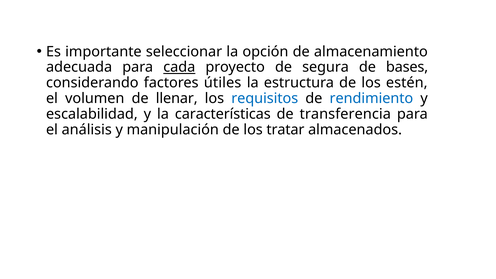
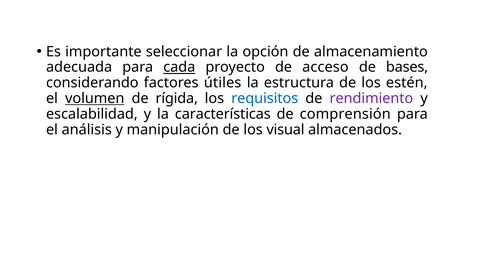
segura: segura -> acceso (325, 67)
volumen underline: none -> present (95, 98)
llenar: llenar -> rígida (177, 98)
rendimiento colour: blue -> purple (371, 98)
transferencia: transferencia -> comprensión (345, 114)
tratar: tratar -> visual (285, 130)
